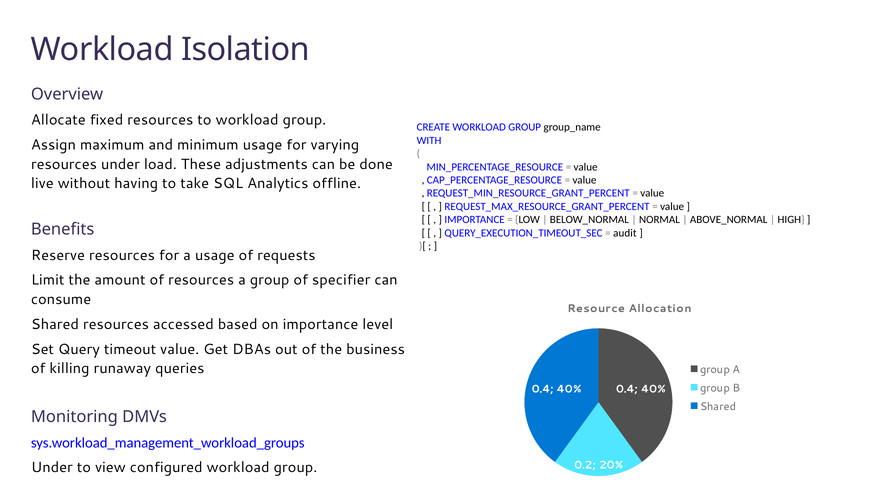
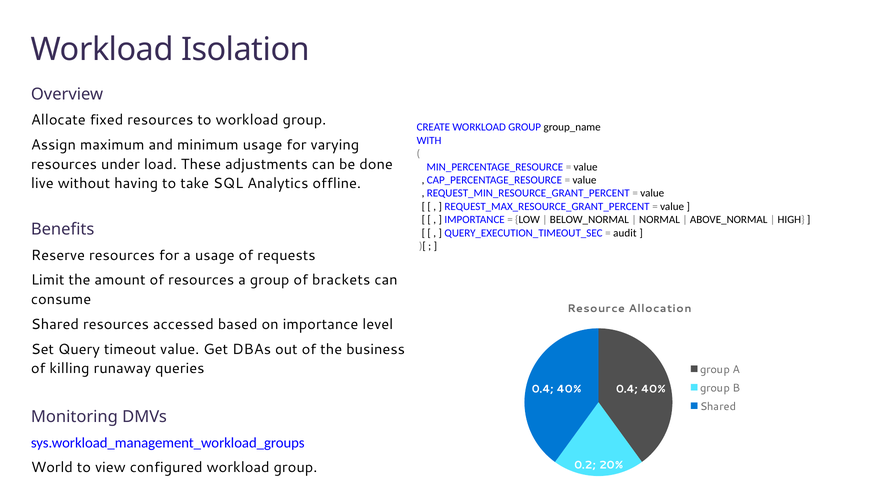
specifier: specifier -> brackets (341, 281)
Under: Under -> World (52, 468)
